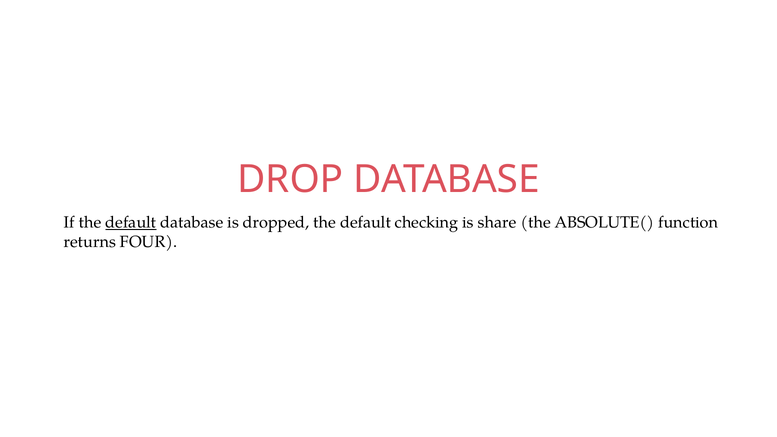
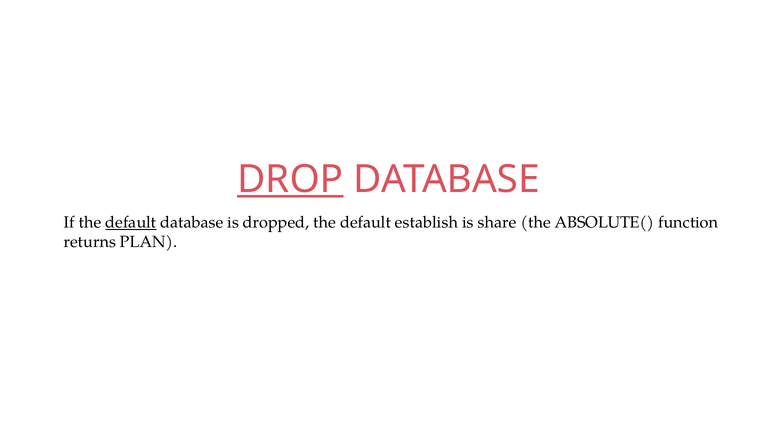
DROP underline: none -> present (290, 179)
checking: checking -> establish (426, 223)
FOUR: FOUR -> PLAN (149, 242)
